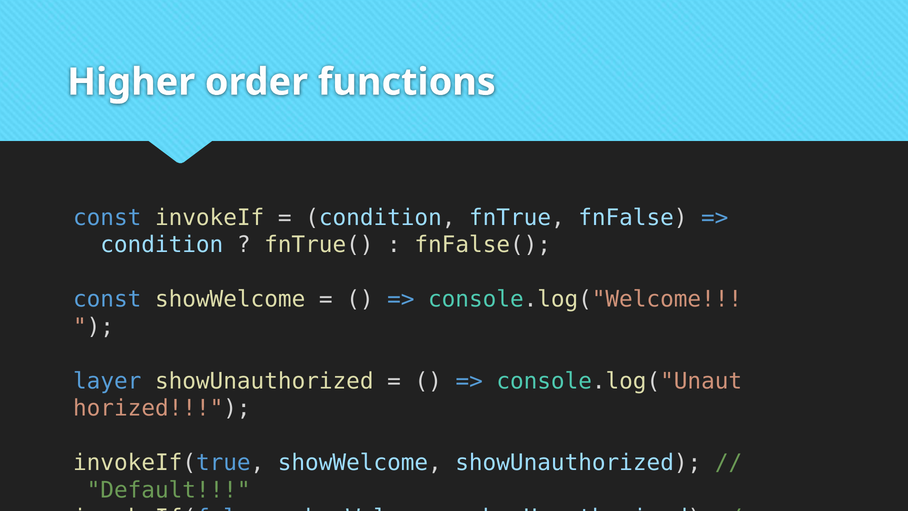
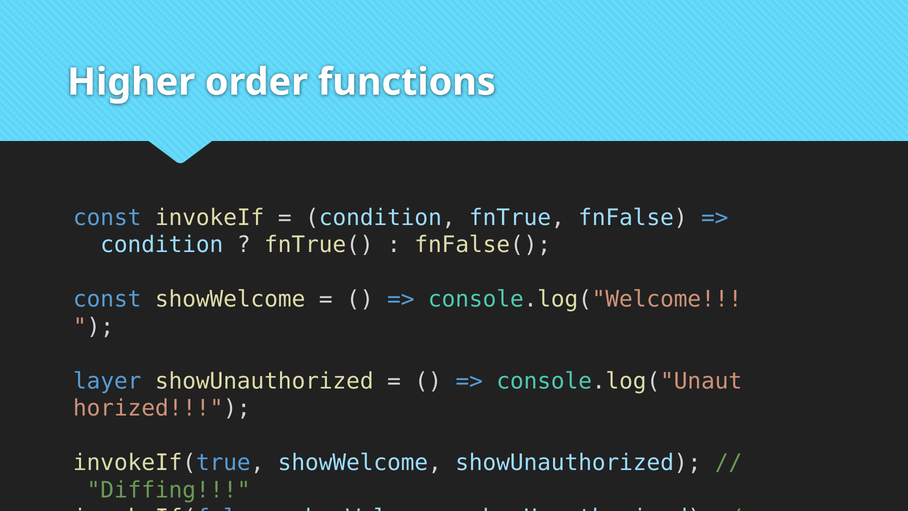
Default: Default -> Diffing (169, 490)
